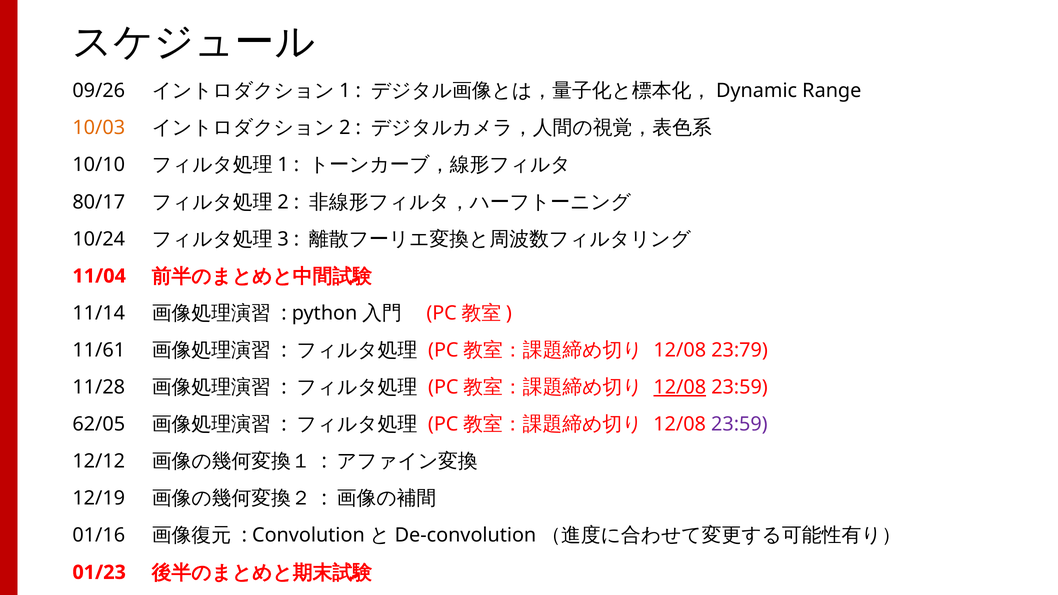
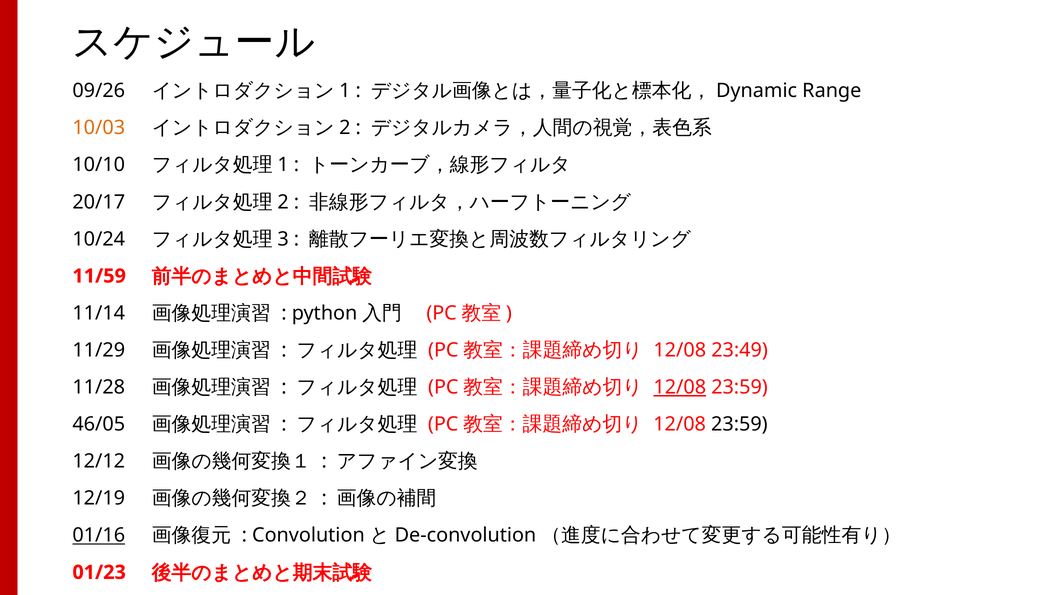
80/17: 80/17 -> 20/17 (99, 202)
11/04: 11/04 -> 11/59 (99, 276)
11/61: 11/61 -> 11/29 (99, 350)
23:79: 23:79 -> 23:49 (740, 350)
62/05: 62/05 -> 46/05 (99, 424)
23:59 colour: purple -> black (739, 424)
01/16 underline: none -> present (99, 535)
